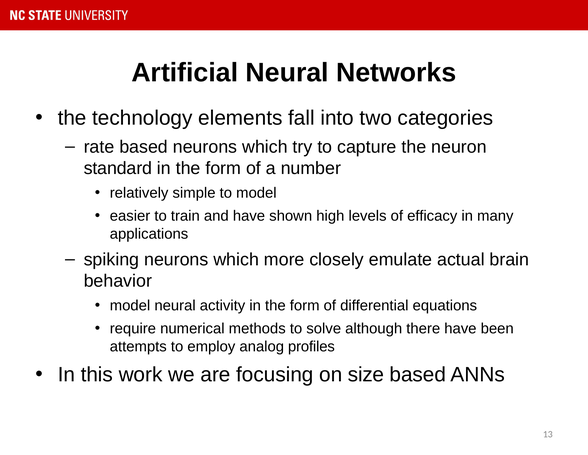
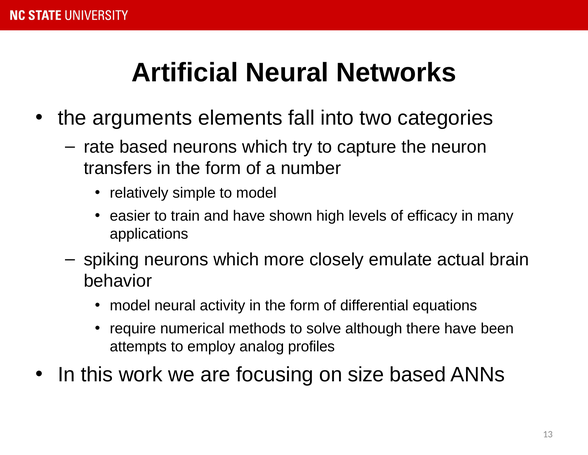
technology: technology -> arguments (142, 118)
standard: standard -> transfers (118, 168)
